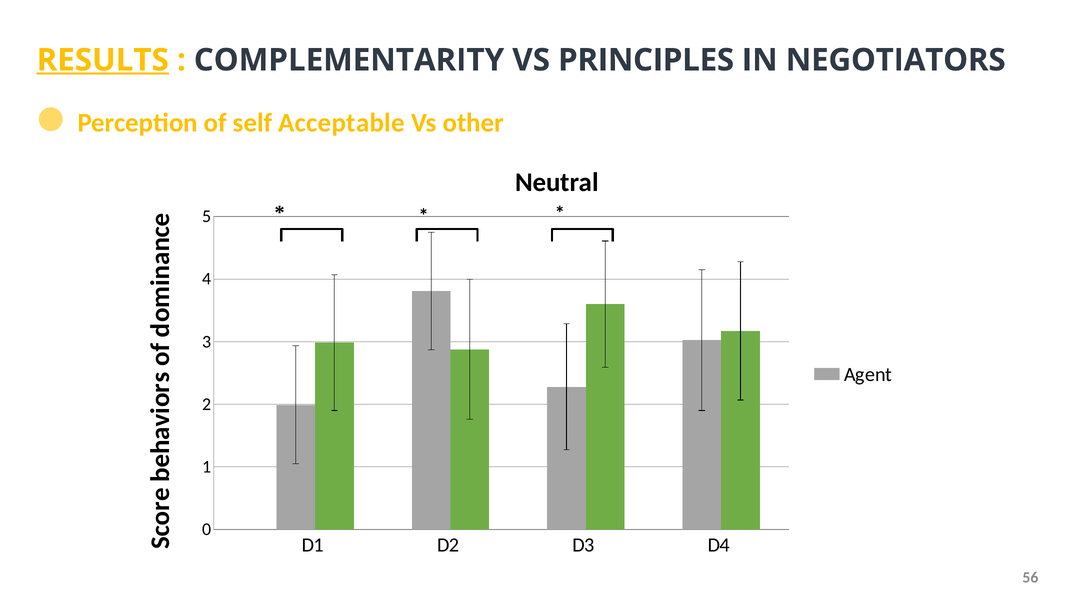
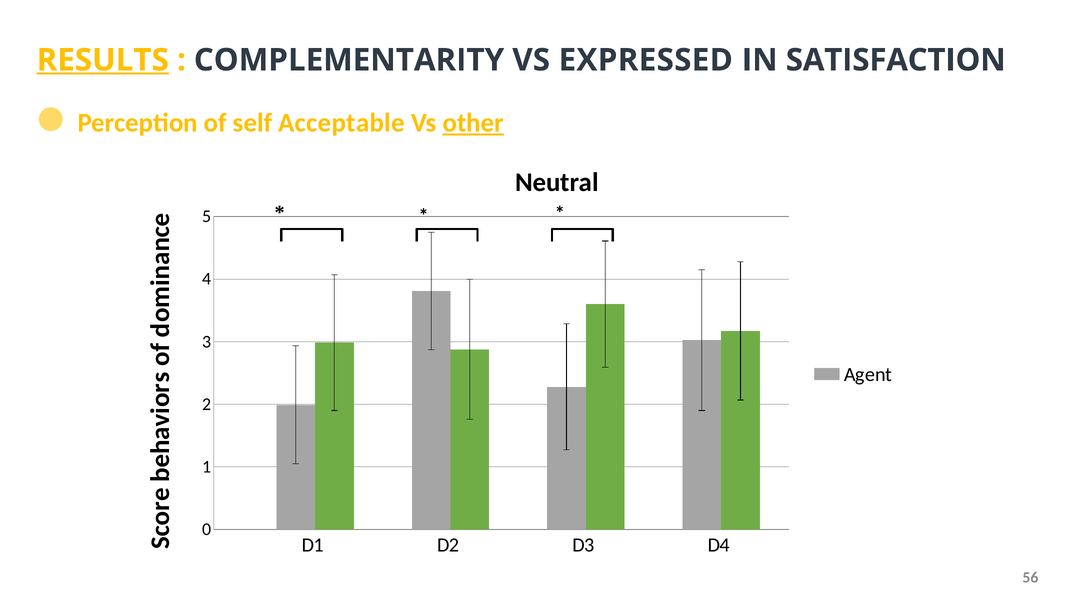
PRINCIPLES: PRINCIPLES -> EXPRESSED (646, 60)
NEGOTIATORS: NEGOTIATORS -> SATISFACTION (896, 60)
other underline: none -> present (473, 123)
